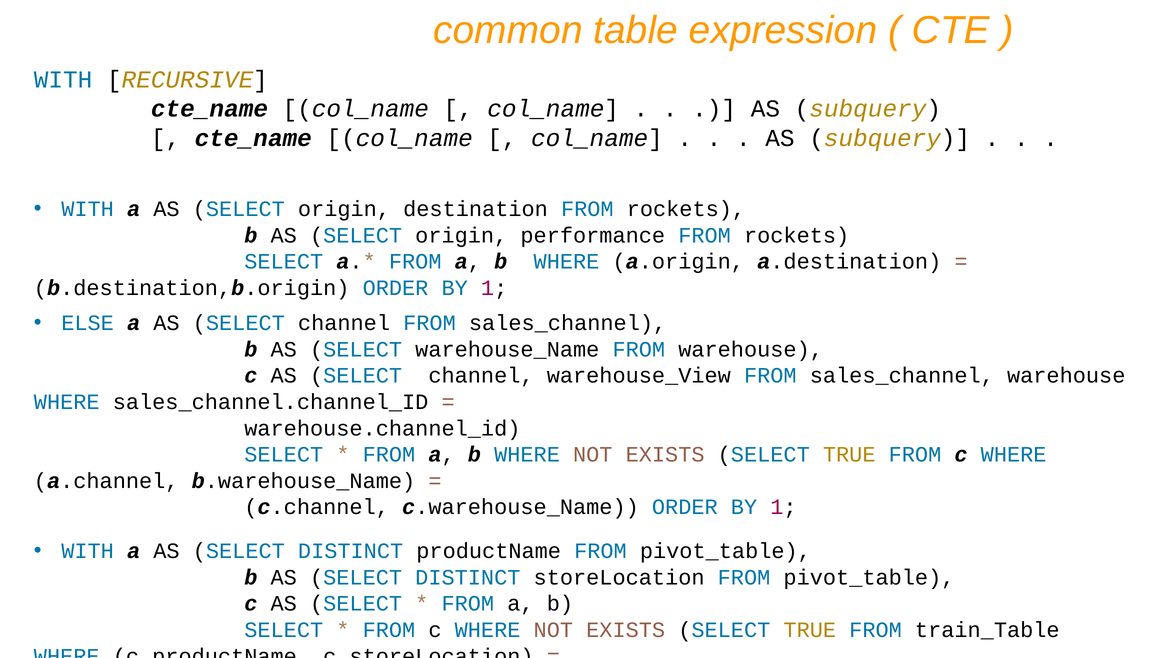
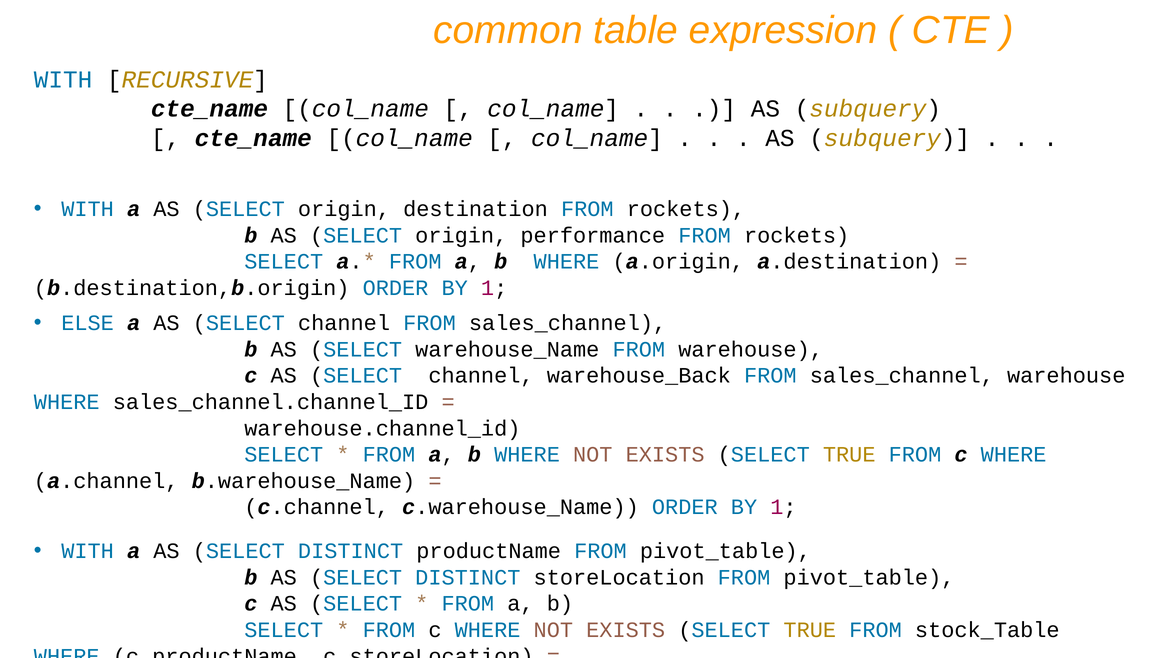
warehouse_View: warehouse_View -> warehouse_Back (639, 375)
train_Table: train_Table -> stock_Table (987, 630)
